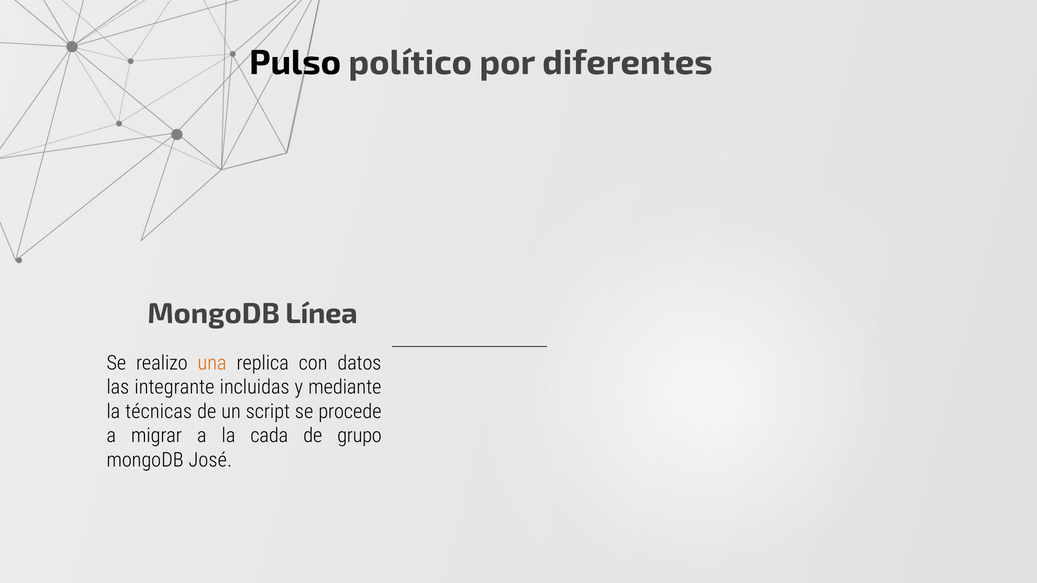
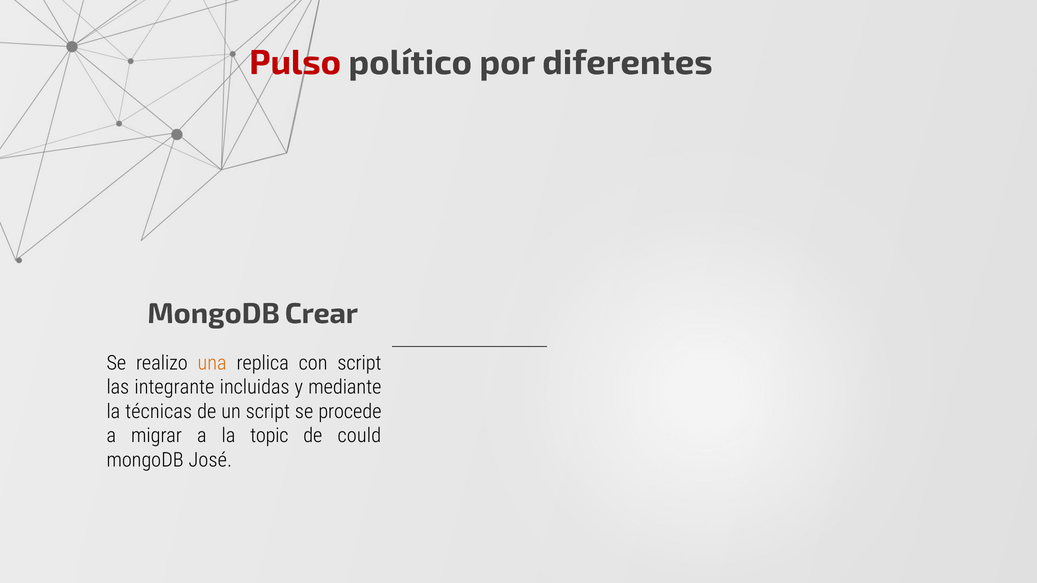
Pulso colour: black -> red (295, 63)
Línea: Línea -> Crear (321, 314)
con datos: datos -> script (359, 363)
cada: cada -> topic (269, 436)
grupo: grupo -> could (359, 436)
